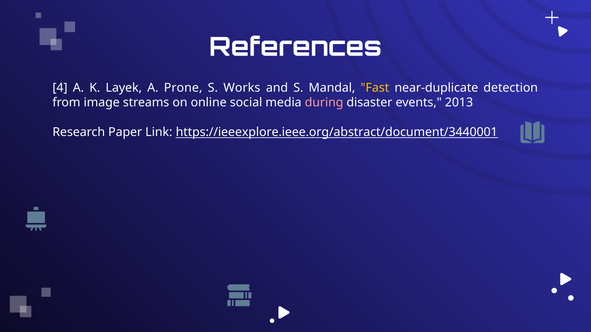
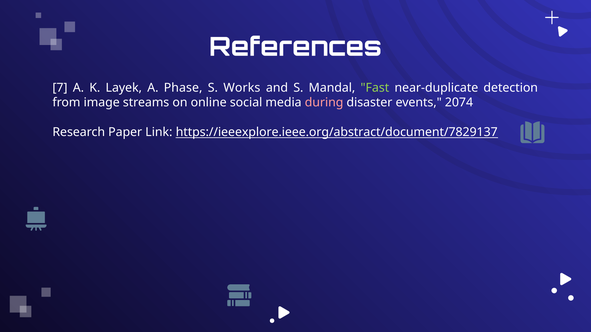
4: 4 -> 7 (60, 88)
Prone: Prone -> Phase (183, 88)
Fast colour: yellow -> light green (375, 88)
2013: 2013 -> 2074 (459, 103)
https://ieeexplore.ieee.org/abstract/document/3440001: https://ieeexplore.ieee.org/abstract/document/3440001 -> https://ieeexplore.ieee.org/abstract/document/7829137 (337, 132)
